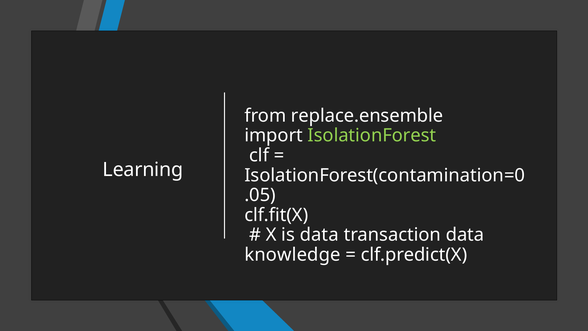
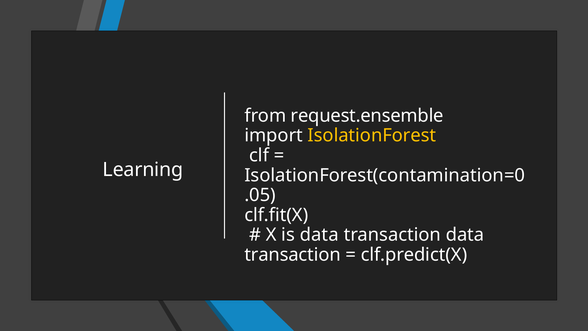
replace.ensemble: replace.ensemble -> request.ensemble (367, 116)
IsolationForest colour: light green -> yellow (372, 135)
knowledge: knowledge -> transaction (293, 255)
